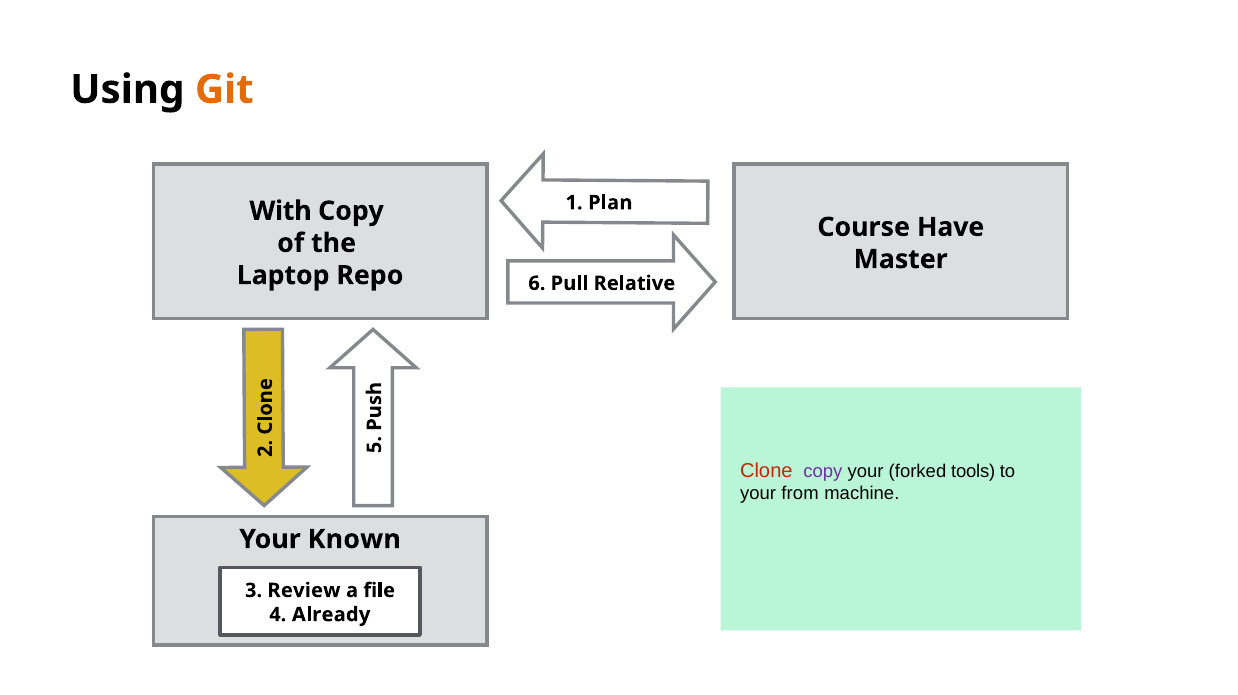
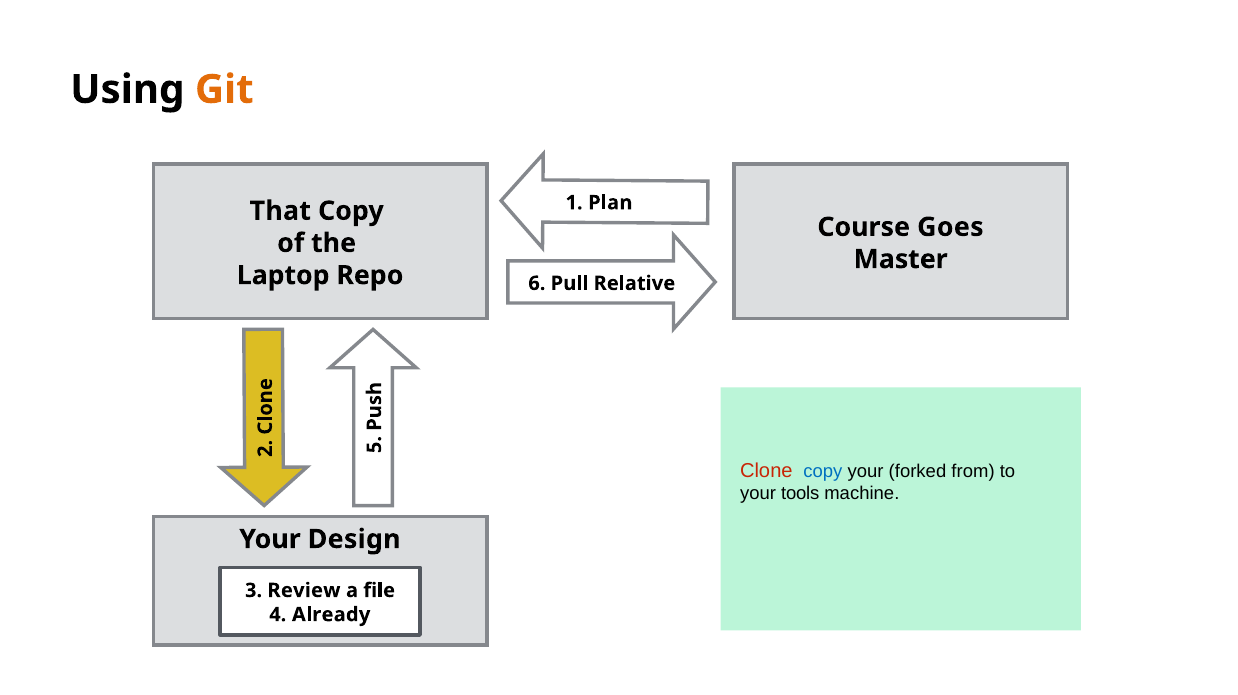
With: With -> That (280, 211)
Have: Have -> Goes (950, 227)
copy colour: purple -> blue (823, 471)
tools: tools -> from (973, 471)
from: from -> tools (800, 494)
Known: Known -> Design (354, 539)
